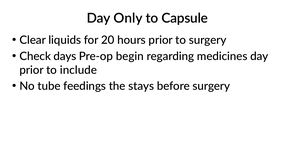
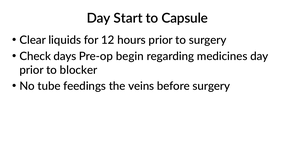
Only: Only -> Start (128, 18)
20: 20 -> 12 (108, 40)
include: include -> blocker (79, 70)
stays: stays -> veins (141, 86)
